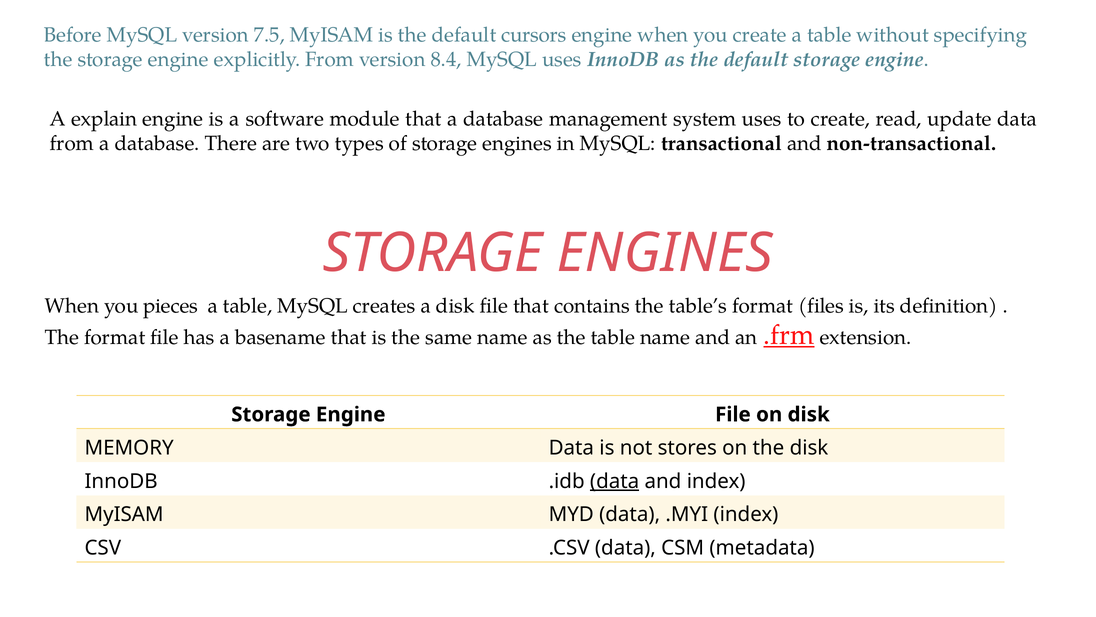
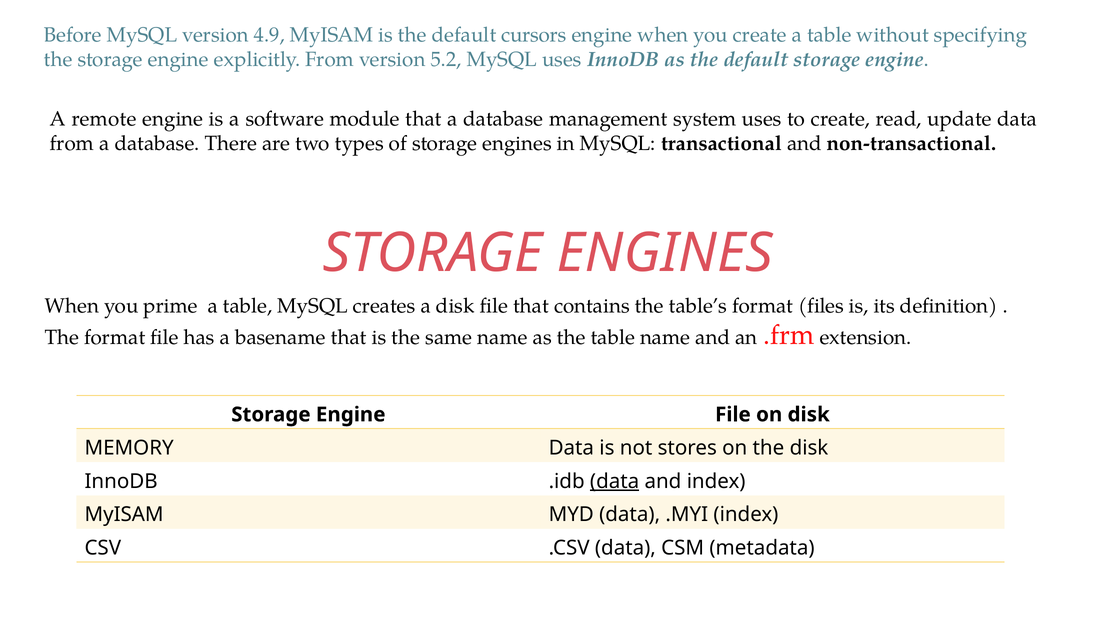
7.5: 7.5 -> 4.9 (269, 35)
8.4: 8.4 -> 5.2 (446, 60)
explain: explain -> remote (104, 119)
pieces: pieces -> prime (170, 306)
.frm underline: present -> none (789, 335)
